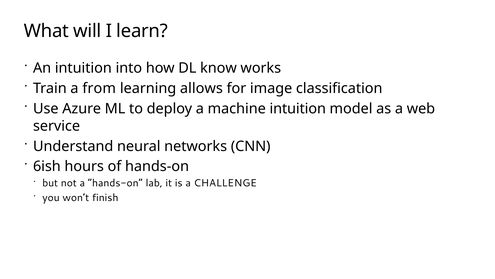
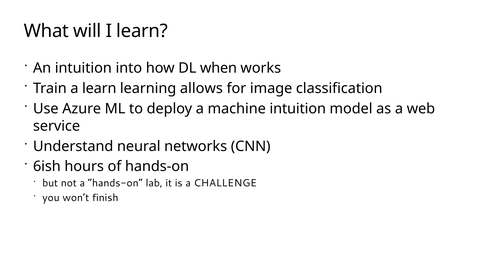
know: know -> when (219, 68)
a from: from -> learn (99, 88)
